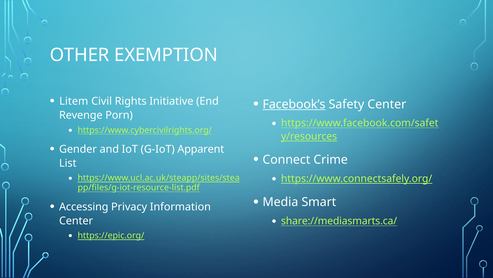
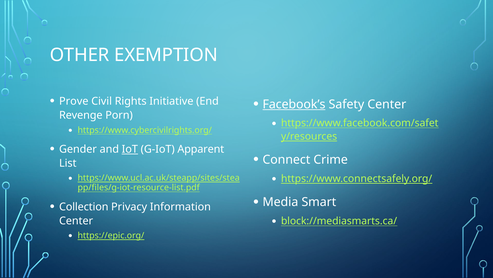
Litem: Litem -> Prove (74, 101)
IoT underline: none -> present (130, 149)
Accessing: Accessing -> Collection (84, 206)
share://mediasmarts.ca/: share://mediasmarts.ca/ -> block://mediasmarts.ca/ (339, 221)
